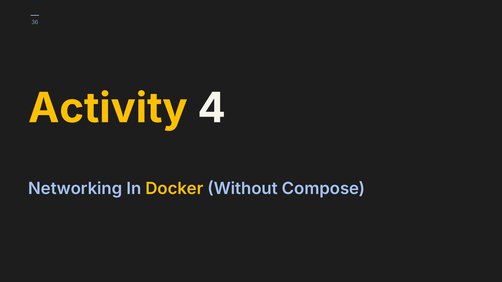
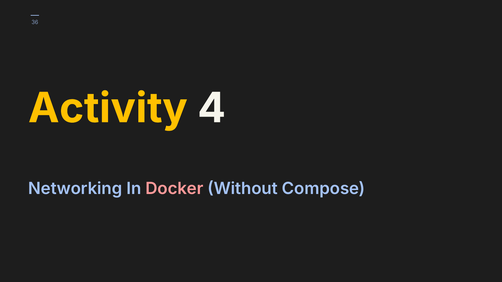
Docker colour: yellow -> pink (175, 189)
